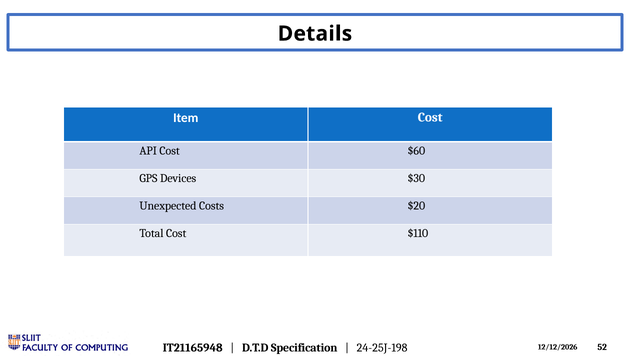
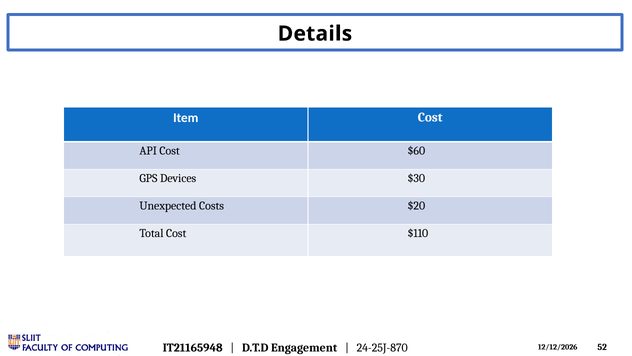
Specification: Specification -> Engagement (304, 347)
24-25J-198: 24-25J-198 -> 24-25J-870 (382, 347)
